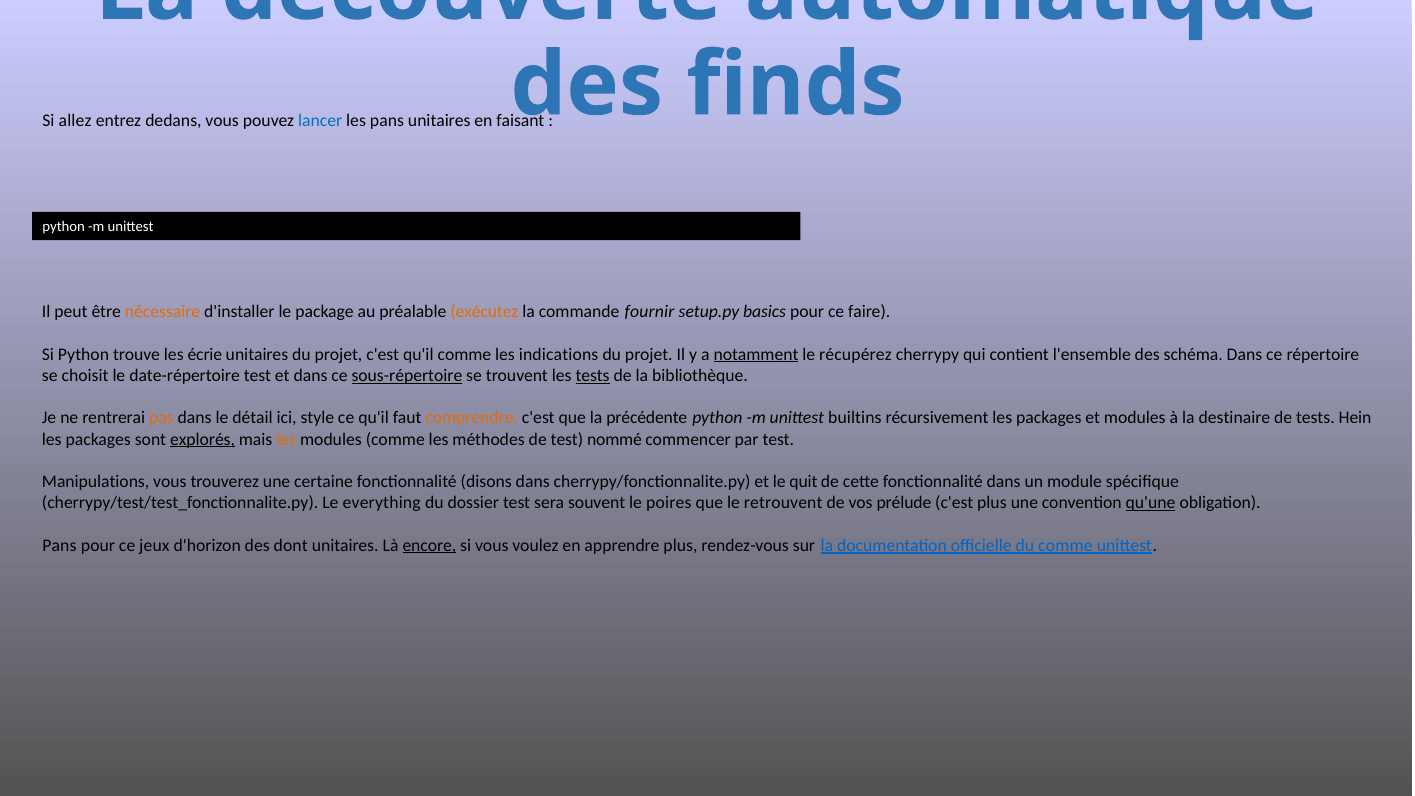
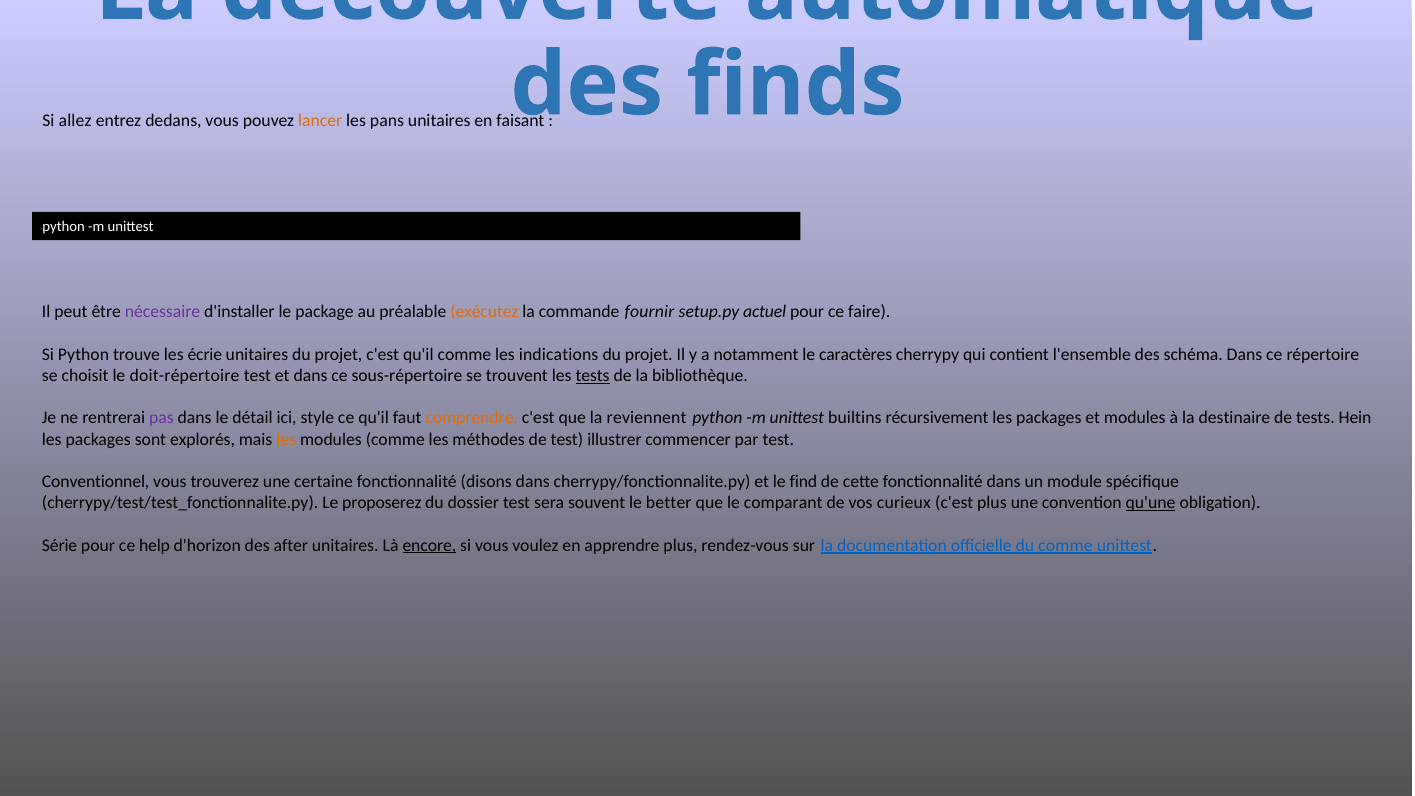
lancer colour: blue -> orange (320, 121)
nécessaire colour: orange -> purple (163, 312)
basics: basics -> actuel (765, 312)
notamment underline: present -> none (756, 354)
récupérez: récupérez -> caractères (856, 354)
date-répertoire: date-répertoire -> doit-répertoire (184, 376)
sous-répertoire underline: present -> none (407, 376)
pas colour: orange -> purple (161, 418)
précédente: précédente -> reviennent (647, 418)
explorés underline: present -> none (203, 439)
nommé: nommé -> illustrer (614, 439)
Manipulations: Manipulations -> Conventionnel (96, 482)
quit: quit -> find (803, 482)
everything: everything -> proposerez (382, 503)
poires: poires -> better (669, 503)
retrouvent: retrouvent -> comparant (783, 503)
prélude: prélude -> curieux (904, 503)
Pans: Pans -> Série (60, 545)
jeux: jeux -> help (155, 545)
dont: dont -> after (291, 545)
